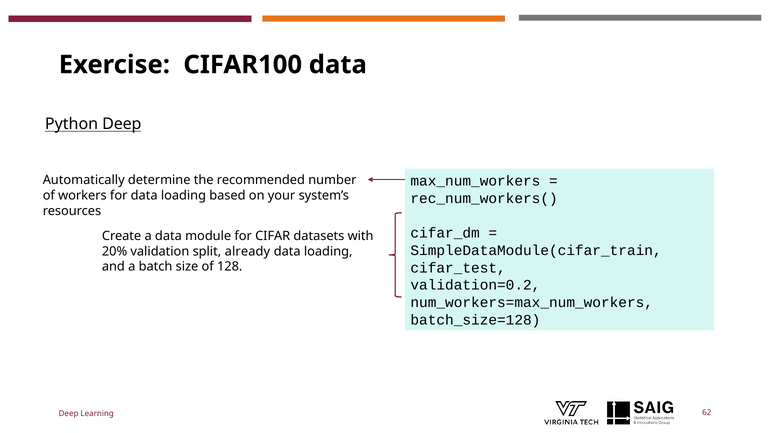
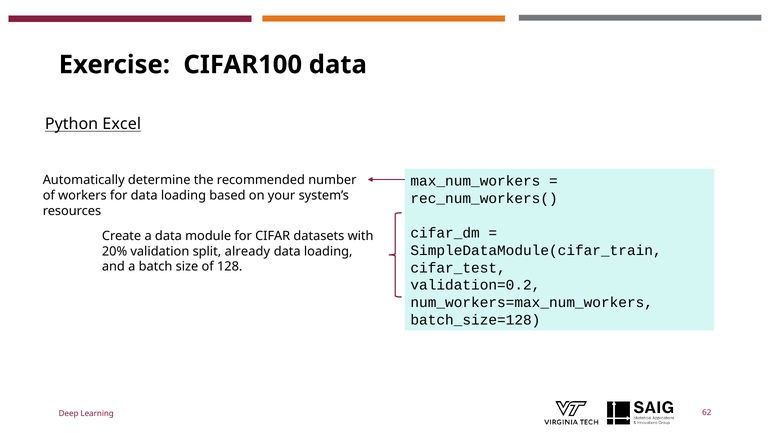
Python Deep: Deep -> Excel (122, 124)
